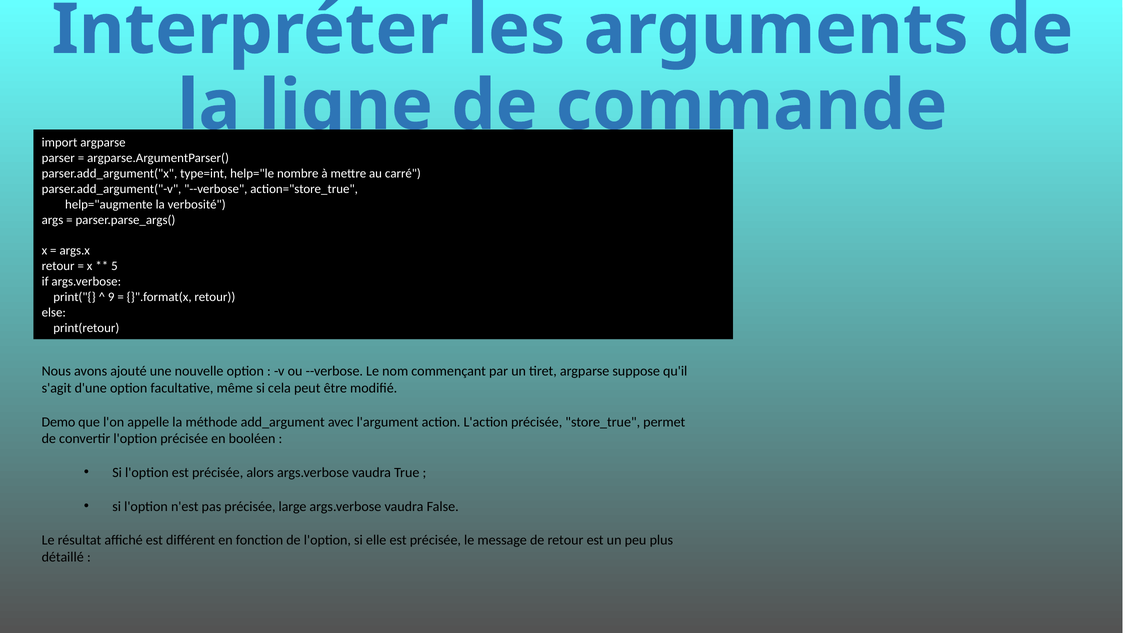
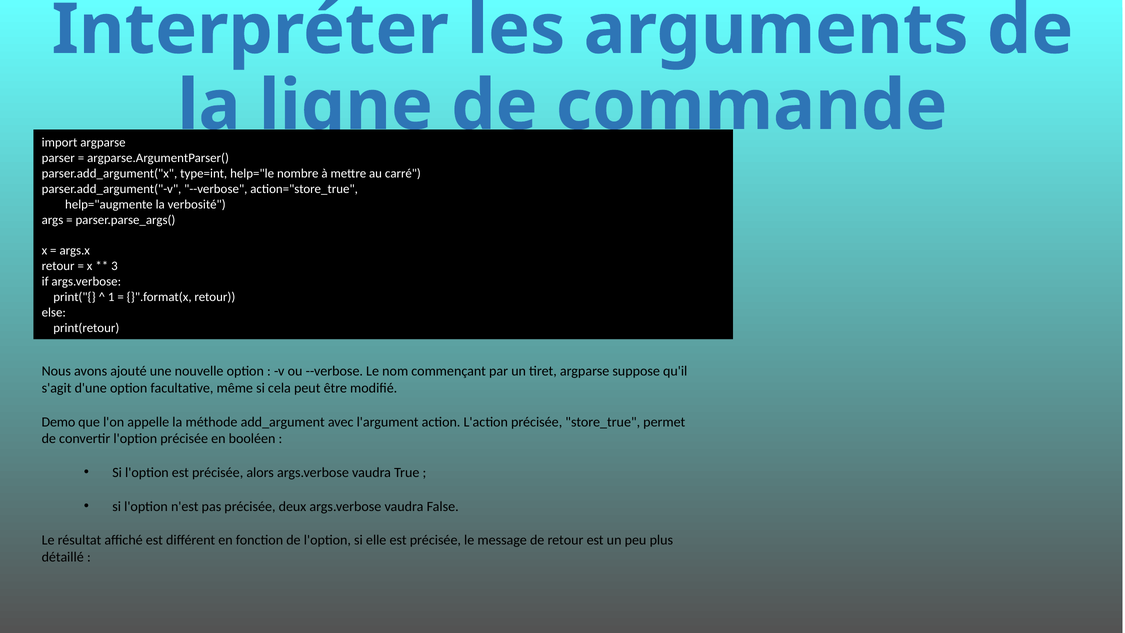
5: 5 -> 3 (114, 266)
9: 9 -> 1 (111, 297)
large: large -> deux (292, 506)
